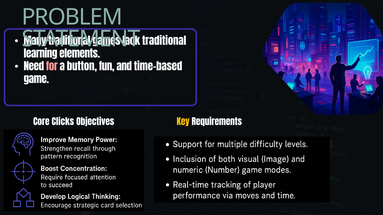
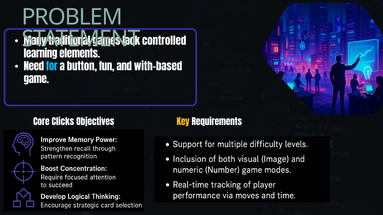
traditional: traditional -> controlled (164, 41)
for colour: pink -> light blue (52, 67)
time-based: time-based -> with-based (158, 67)
